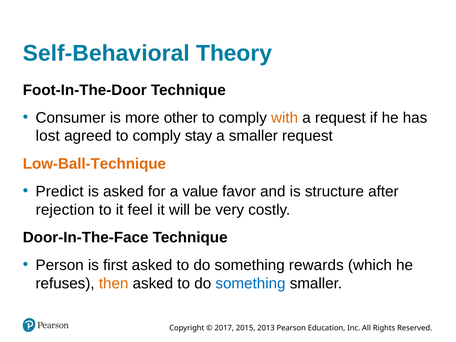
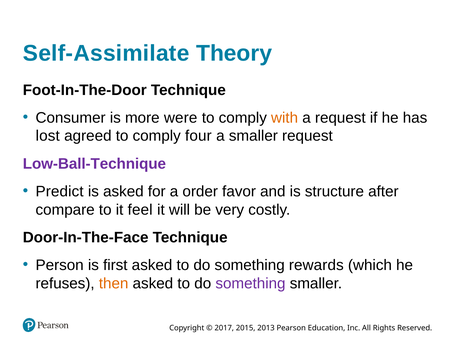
Self-Behavioral: Self-Behavioral -> Self-Assimilate (106, 53)
other: other -> were (181, 118)
stay: stay -> four (198, 136)
Low-Ball-Technique colour: orange -> purple (94, 164)
value: value -> order (200, 191)
rejection: rejection -> compare (65, 210)
something colour: blue -> purple (250, 283)
